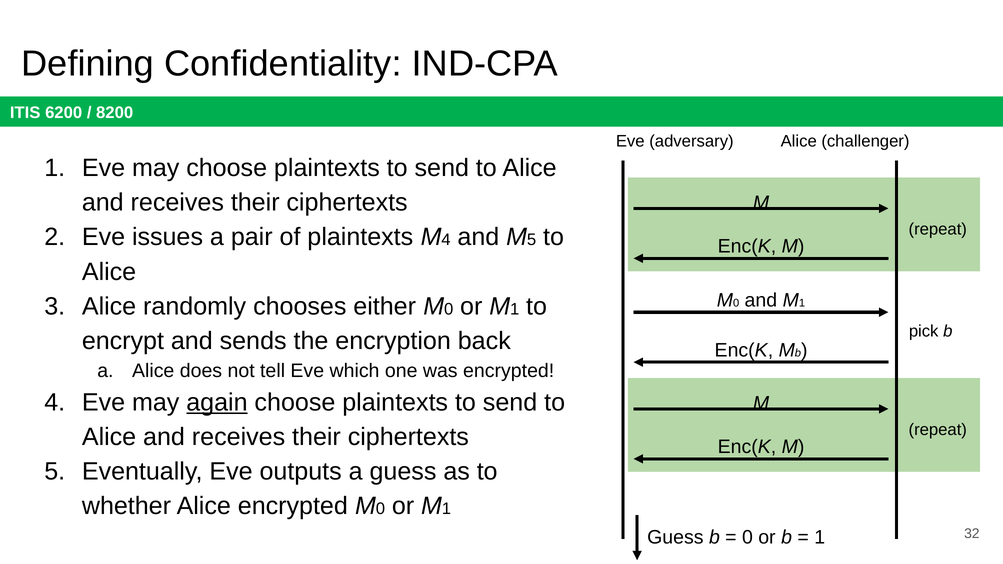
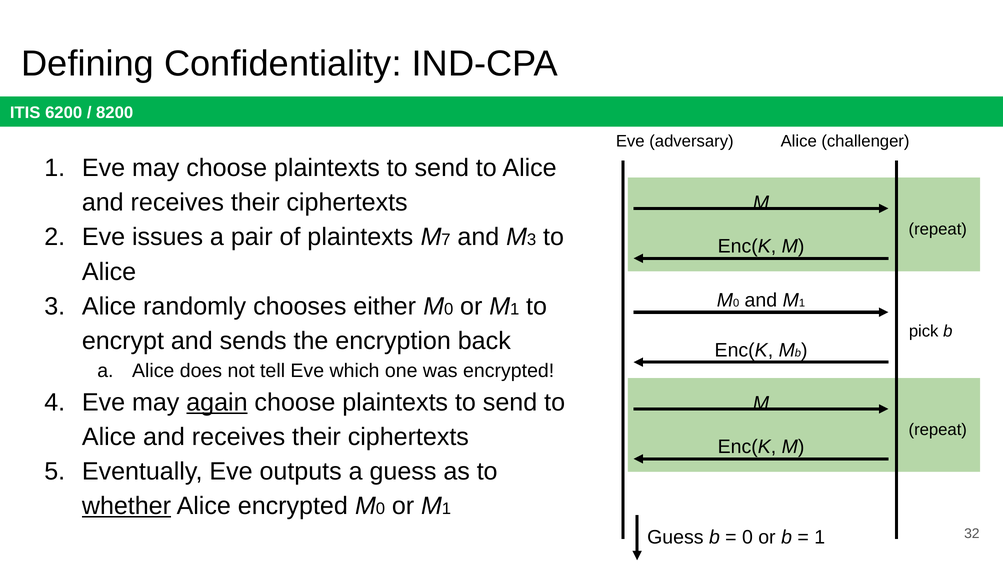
M 4: 4 -> 7 (446, 240)
M 5: 5 -> 3 (532, 240)
whether underline: none -> present (126, 506)
